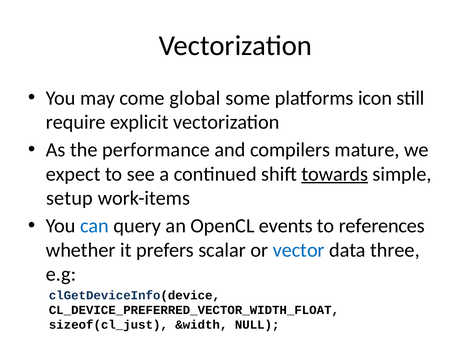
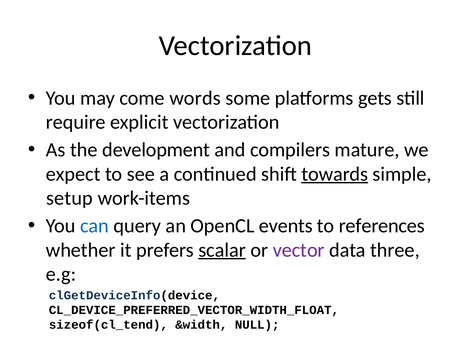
global: global -> words (195, 98)
icon: icon -> gets (375, 98)
performance: performance -> development (156, 150)
scalar underline: none -> present (222, 250)
vector colour: blue -> purple (299, 250)
sizeof(cl_just: sizeof(cl_just -> sizeof(cl_tend (108, 325)
